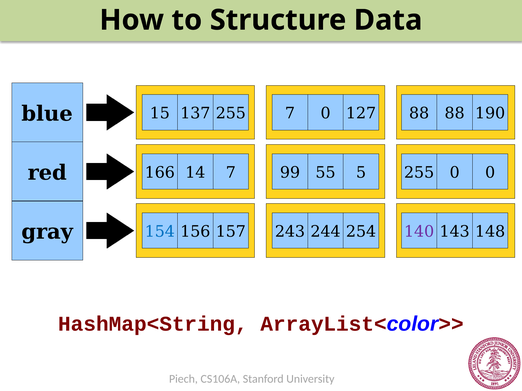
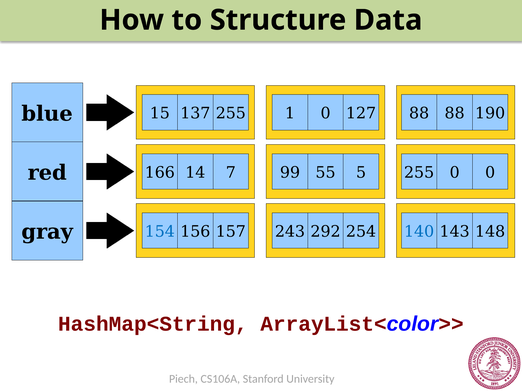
255 7: 7 -> 1 (290, 114)
244: 244 -> 292 (326, 232)
140 colour: purple -> blue (419, 232)
